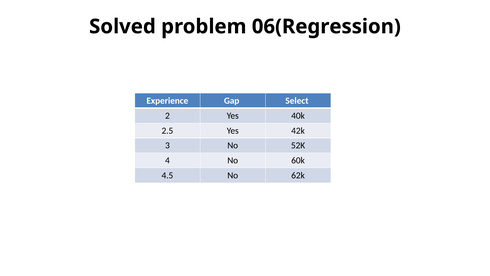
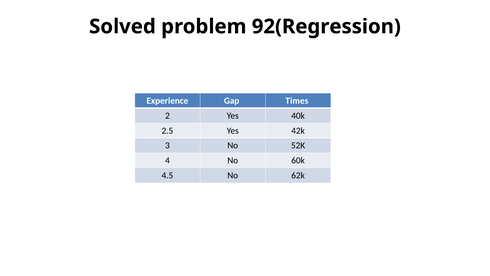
06(Regression: 06(Regression -> 92(Regression (326, 27)
Select: Select -> Times (297, 101)
